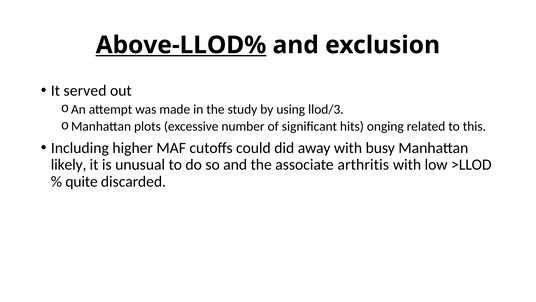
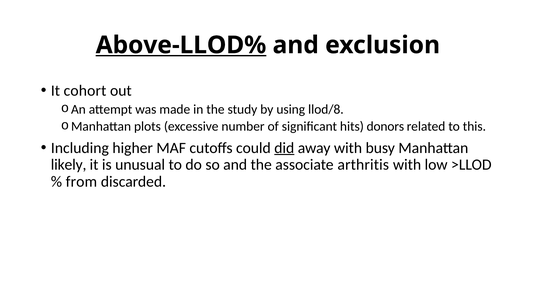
served: served -> cohort (85, 91)
llod/3: llod/3 -> llod/8 (326, 109)
onging: onging -> donors (385, 126)
did underline: none -> present (284, 148)
quite: quite -> from (81, 181)
